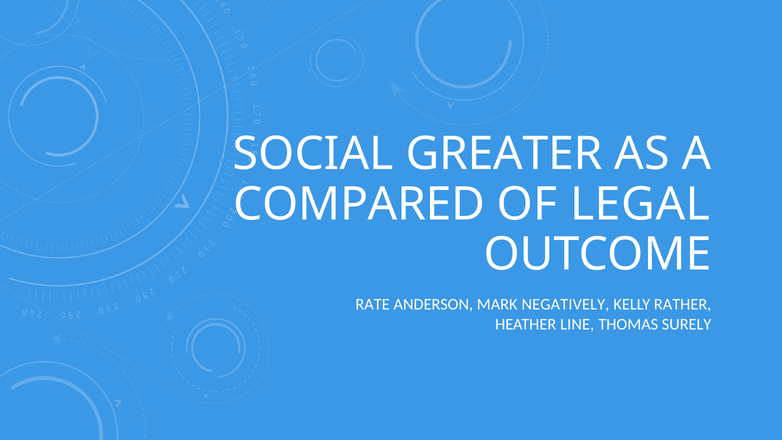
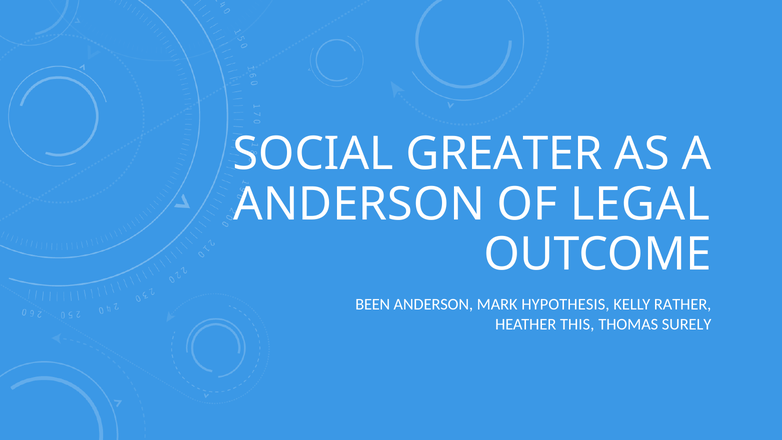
COMPARED: COMPARED -> ANDERSON (359, 204)
RATE: RATE -> BEEN (373, 304)
NEGATIVELY: NEGATIVELY -> HYPOTHESIS (565, 304)
LINE: LINE -> THIS (577, 324)
